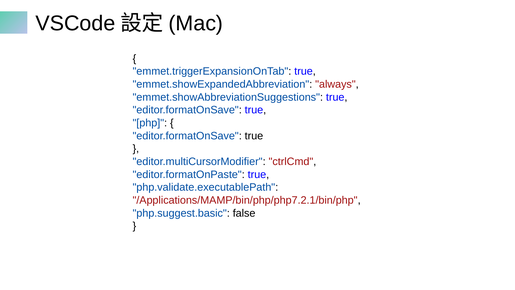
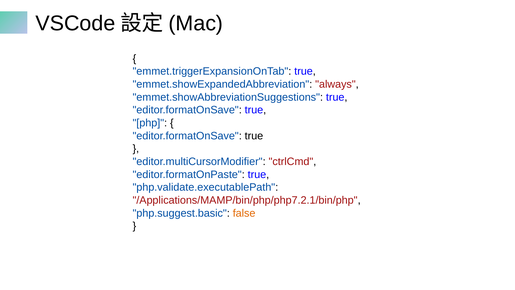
false colour: black -> orange (244, 213)
